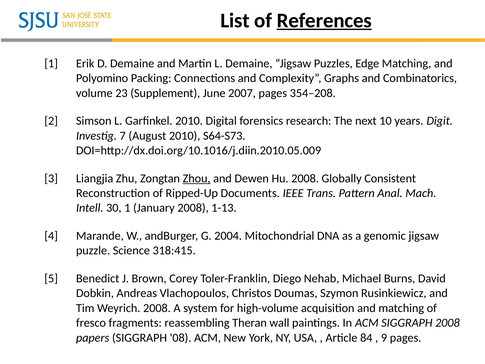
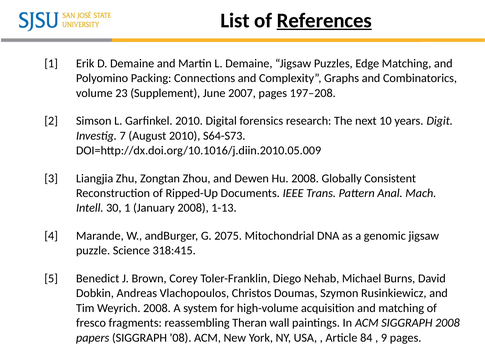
354–208: 354–208 -> 197–208 (313, 93)
Zhou underline: present -> none (197, 178)
2004: 2004 -> 2075 (228, 236)
